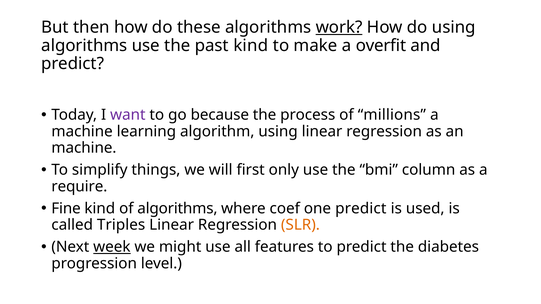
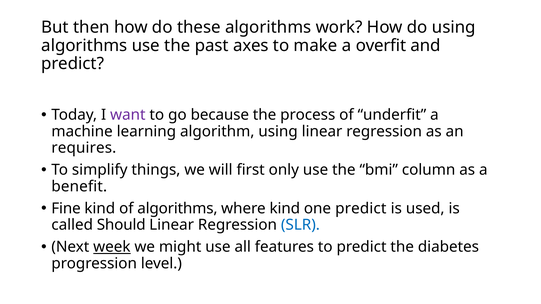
work underline: present -> none (339, 27)
past kind: kind -> axes (251, 45)
millions: millions -> underfit (392, 115)
machine: machine -> requires (84, 148)
require: require -> benefit (79, 187)
where coef: coef -> kind (285, 209)
Triples: Triples -> Should (121, 225)
SLR colour: orange -> blue (300, 225)
